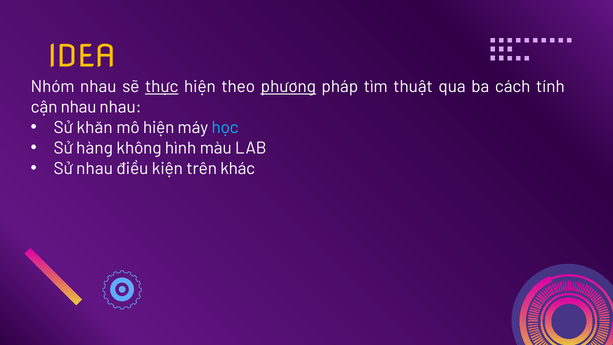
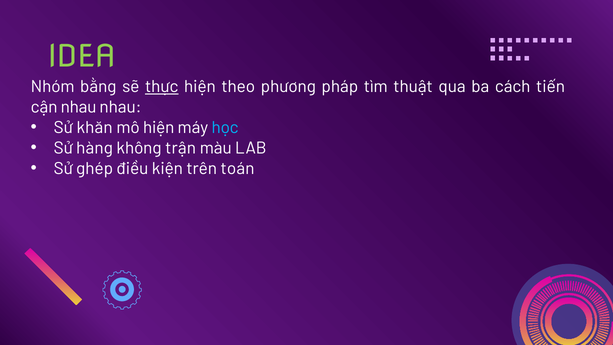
IDEA colour: yellow -> light green (82, 56)
Nhóm nhau: nhau -> bằng (98, 87)
phương underline: present -> none (288, 87)
tính: tính -> tiến (551, 87)
hình: hình -> trận (181, 148)
Sử nhau: nhau -> ghép (95, 168)
khác: khác -> toán (238, 168)
